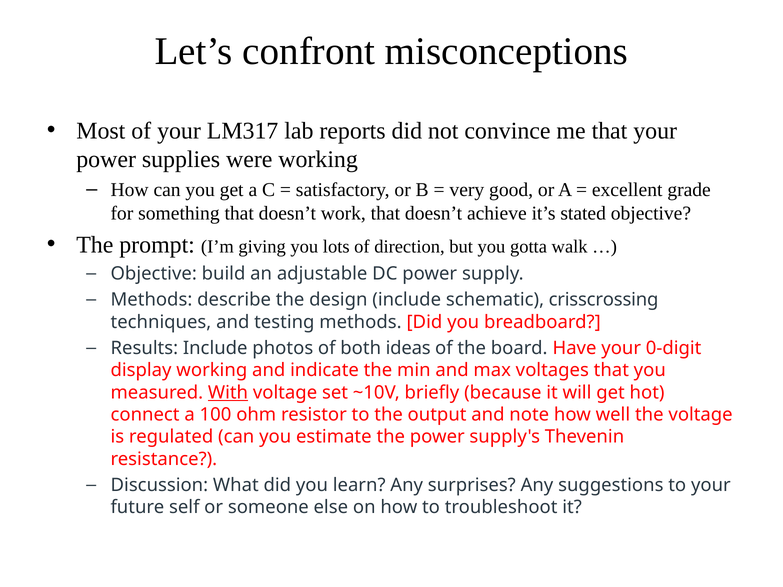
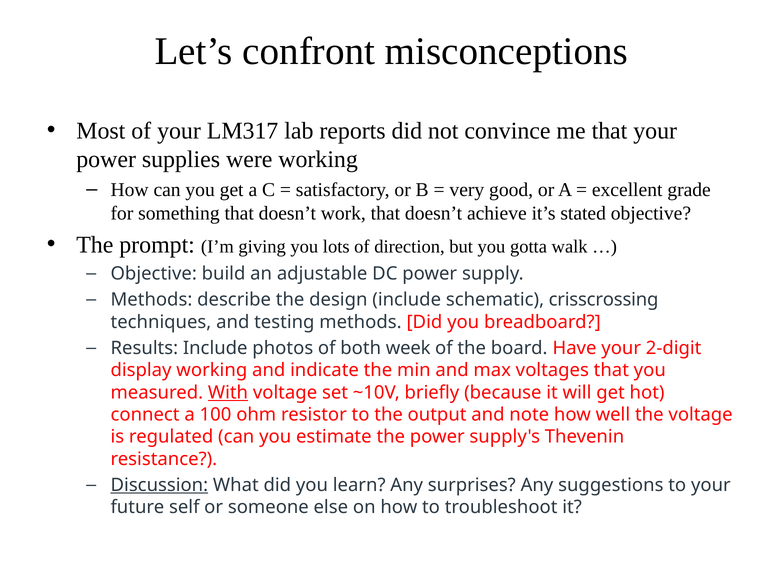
ideas: ideas -> week (408, 348)
0-digit: 0-digit -> 2-digit (674, 348)
Discussion underline: none -> present (159, 485)
